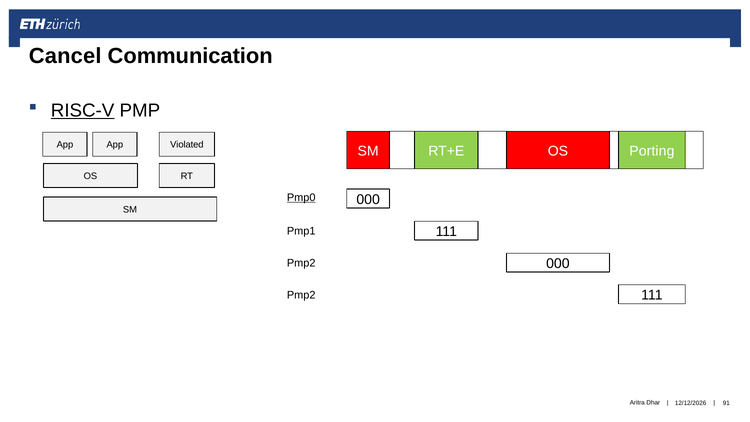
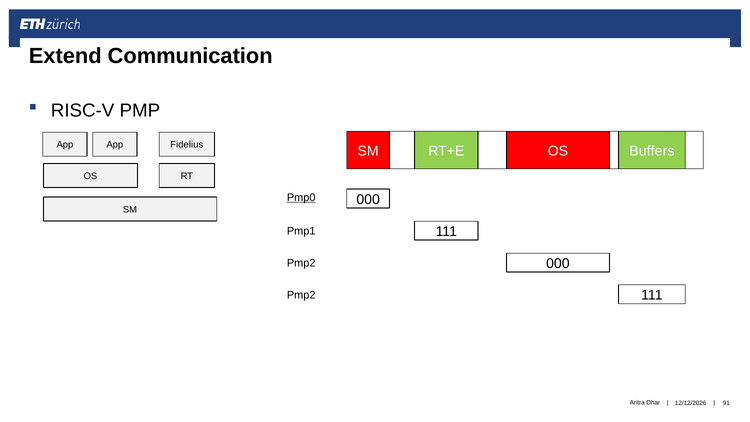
Cancel: Cancel -> Extend (65, 56)
RISC-V underline: present -> none (83, 111)
Violated: Violated -> Fidelius (187, 145)
Porting: Porting -> Buffers (652, 151)
